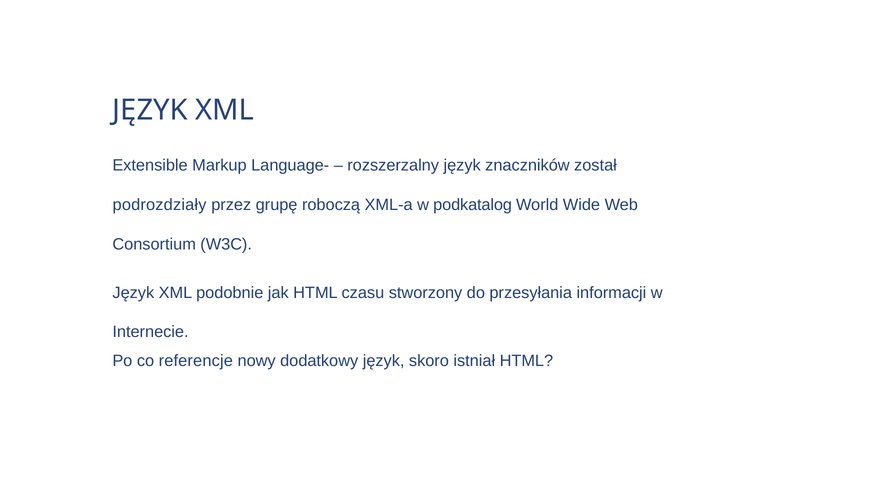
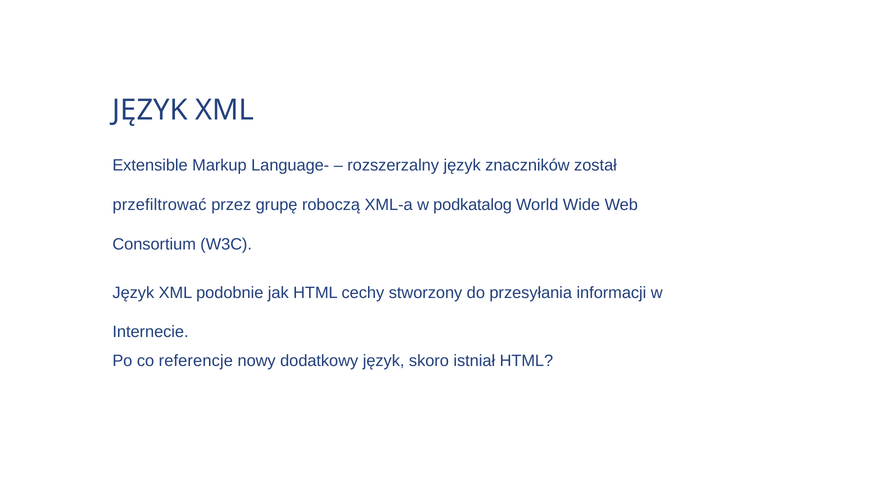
podrozdziały: podrozdziały -> przefiltrować (160, 205)
czasu: czasu -> cechy (363, 293)
